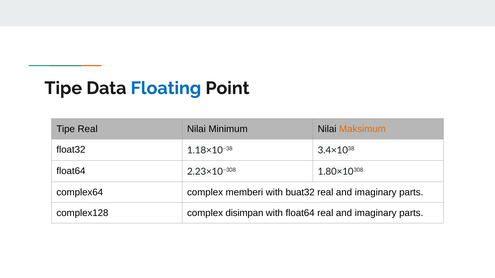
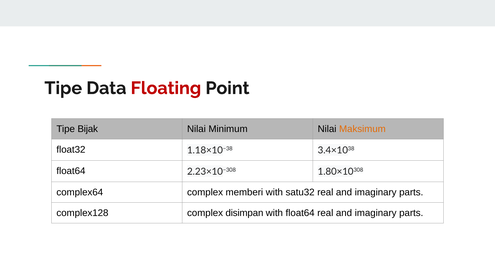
Floating colour: blue -> red (166, 88)
Tipe Real: Real -> Bijak (88, 129)
buat32: buat32 -> satu32 (300, 193)
